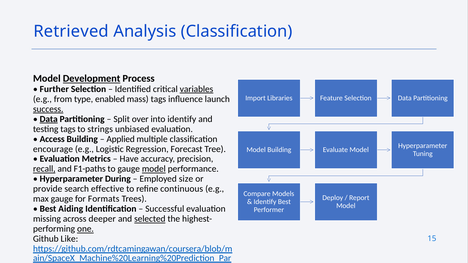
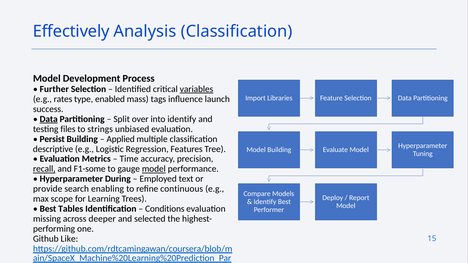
Retrieved: Retrieved -> Effectively (71, 31)
Development underline: present -> none (92, 79)
from: from -> rates (63, 99)
success underline: present -> none (48, 109)
testing tags: tags -> files (68, 129)
Access: Access -> Persist (52, 139)
encourage: encourage -> descriptive (53, 149)
Forecast: Forecast -> Features (187, 149)
Have: Have -> Time (129, 159)
F1-paths: F1-paths -> F1-some (90, 169)
size: size -> text (186, 179)
effective: effective -> enabling (108, 189)
max gauge: gauge -> scope (62, 199)
Formats: Formats -> Learning (104, 199)
Aiding: Aiding -> Tables (71, 209)
Successful: Successful -> Conditions (165, 209)
selected underline: present -> none (150, 219)
one underline: present -> none (85, 229)
